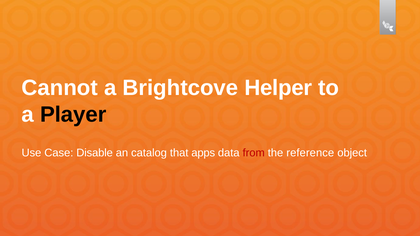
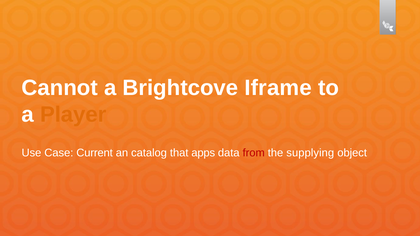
Helper: Helper -> Iframe (278, 88)
Player colour: black -> orange (73, 114)
Disable: Disable -> Current (95, 153)
reference: reference -> supplying (310, 153)
